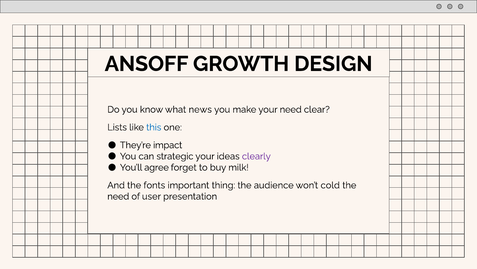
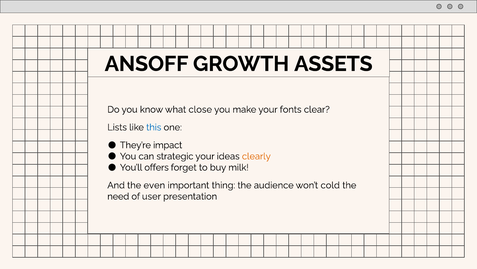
DESIGN: DESIGN -> ASSETS (333, 64)
news: news -> close (200, 109)
your need: need -> fonts (291, 109)
clearly colour: purple -> orange (256, 156)
agree: agree -> offers (157, 167)
fonts: fonts -> even (154, 185)
